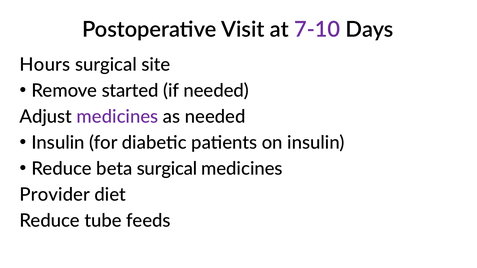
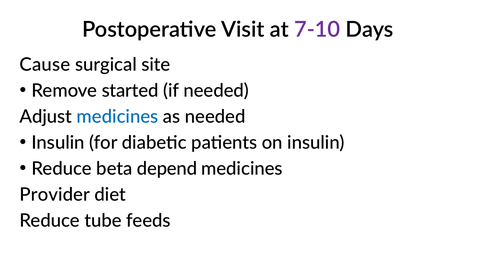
Hours: Hours -> Cause (45, 65)
medicines colour: purple -> blue (117, 117)
beta surgical: surgical -> depend (167, 169)
